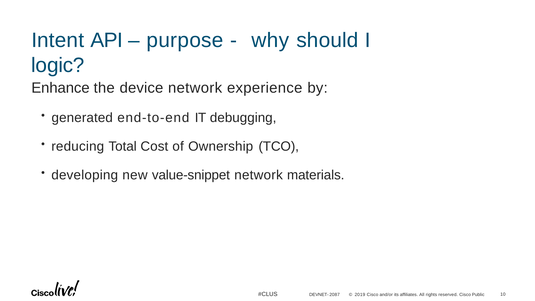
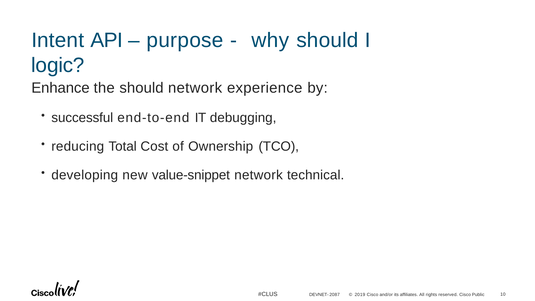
the device: device -> should (142, 88)
generated: generated -> successful (82, 118)
materials: materials -> technical (316, 175)
